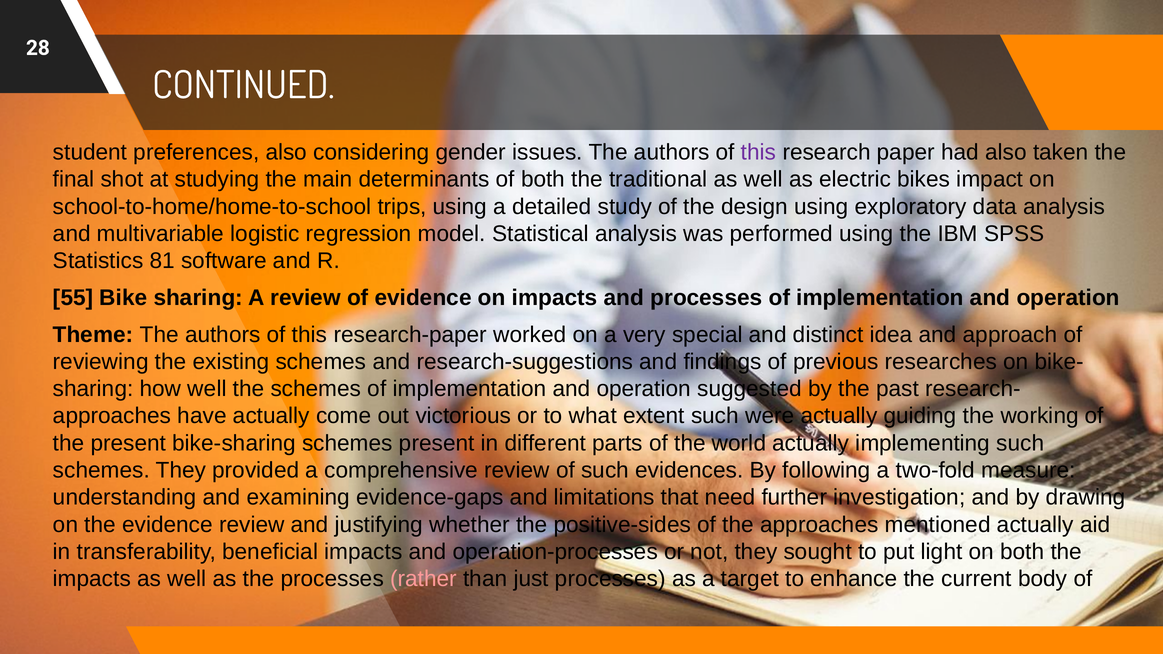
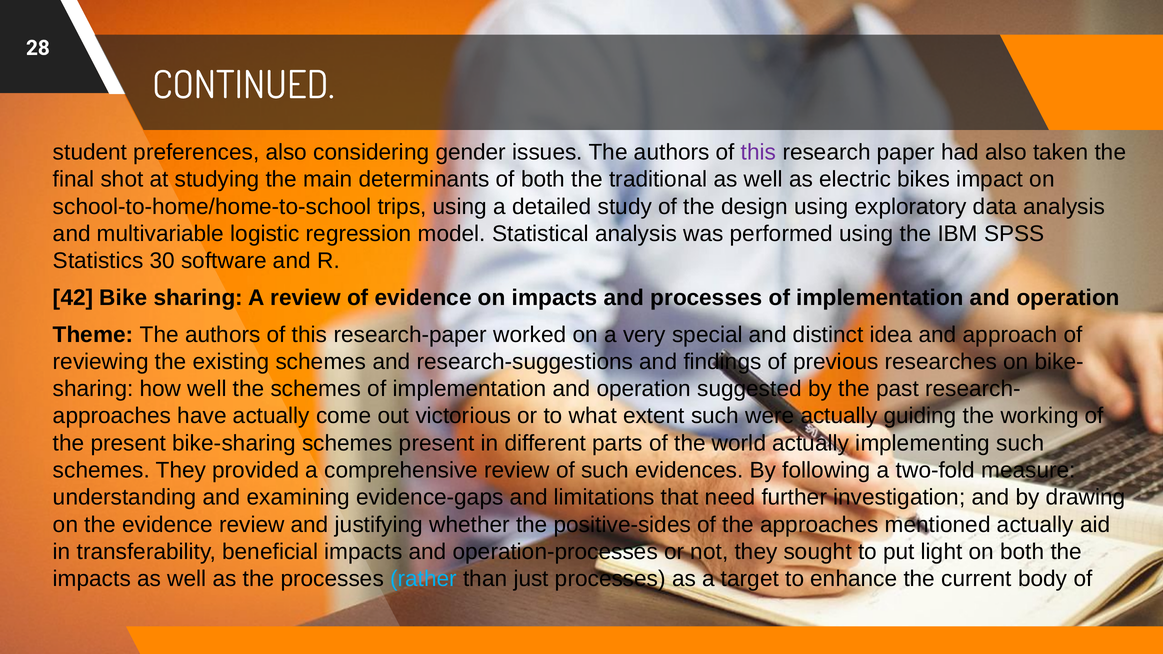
81: 81 -> 30 (162, 261)
55: 55 -> 42 (73, 298)
rather colour: pink -> light blue (423, 579)
